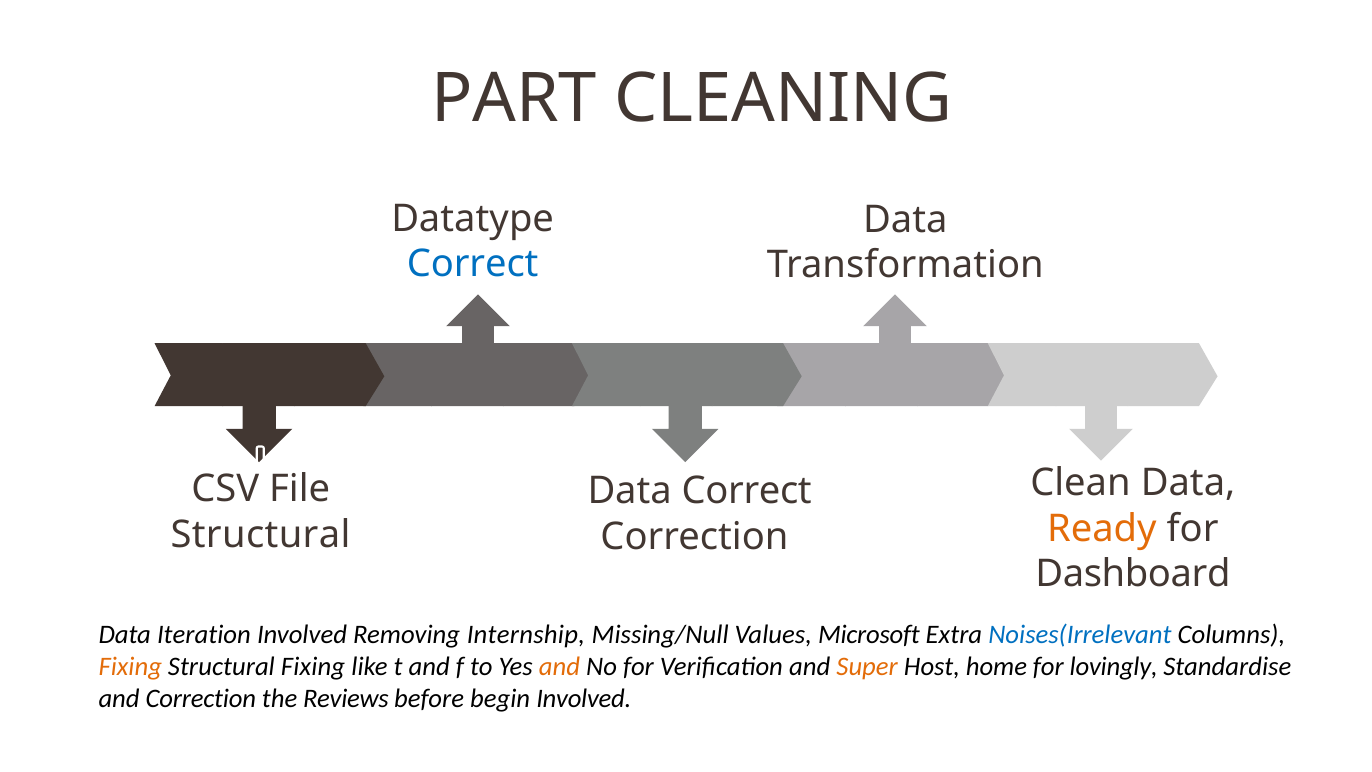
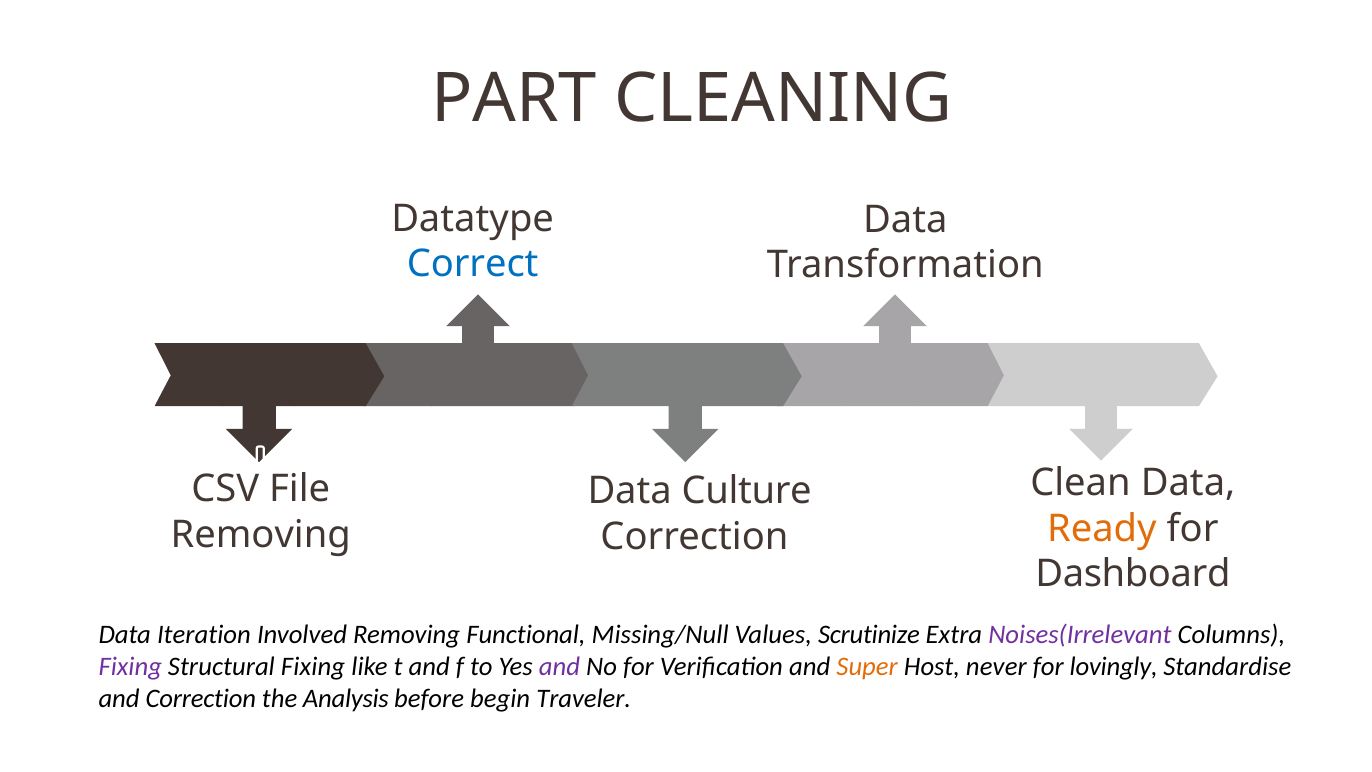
Data Correct: Correct -> Culture (747, 491)
Structural: Structural -> Removing (261, 534)
Internship: Internship -> Functional (526, 635)
Microsoft: Microsoft -> Scrutinize (869, 635)
Noises(Irrelevant colour: blue -> purple (1080, 635)
Fixing colour: orange -> purple (130, 667)
and colour: orange -> purple (560, 667)
home: home -> never (996, 667)
Reviews: Reviews -> Analysis (346, 699)
begin Involved: Involved -> Traveler (584, 699)
